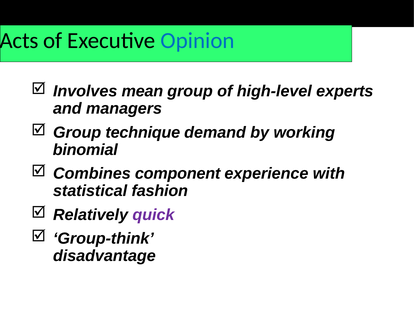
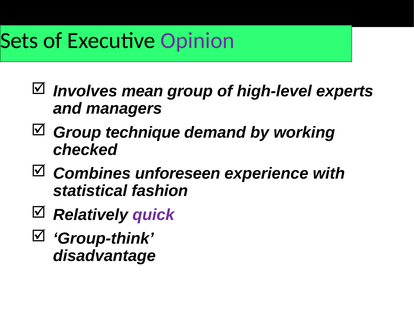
Acts: Acts -> Sets (19, 40)
Opinion colour: blue -> purple (198, 40)
binomial: binomial -> checked (85, 150)
component: component -> unforeseen (178, 174)
